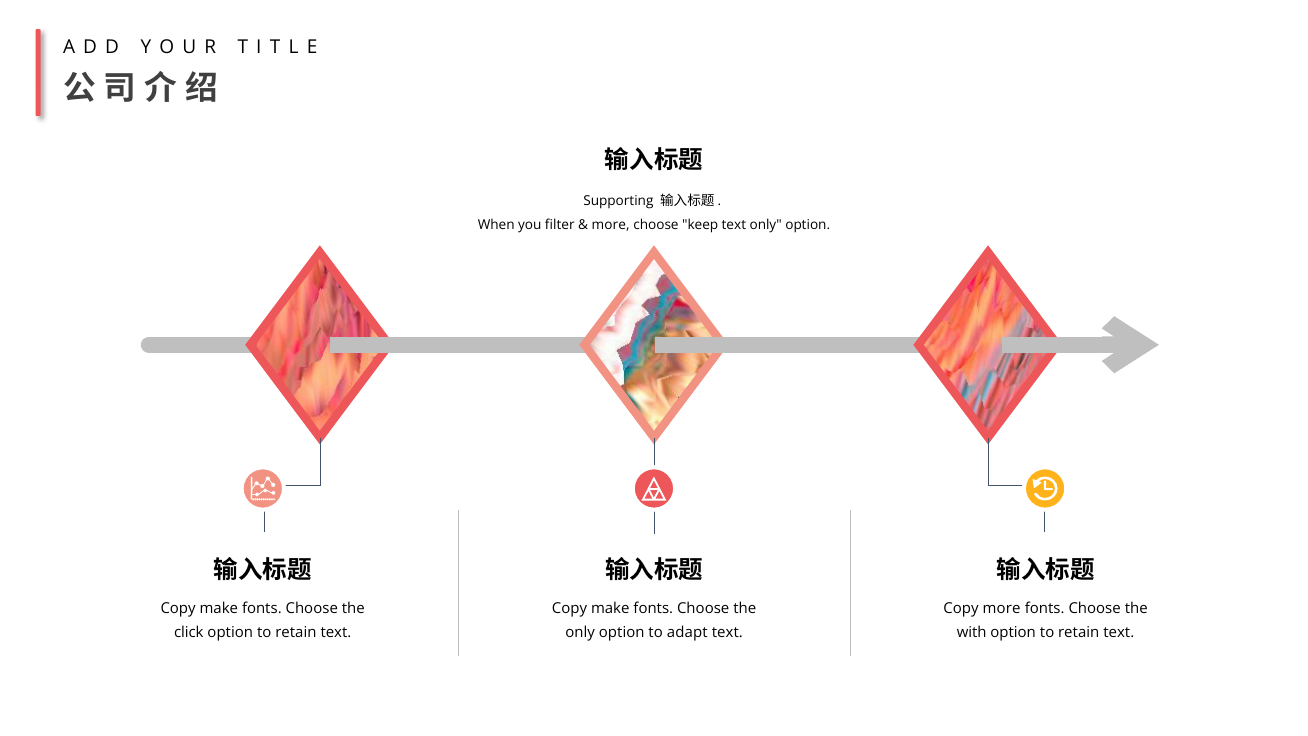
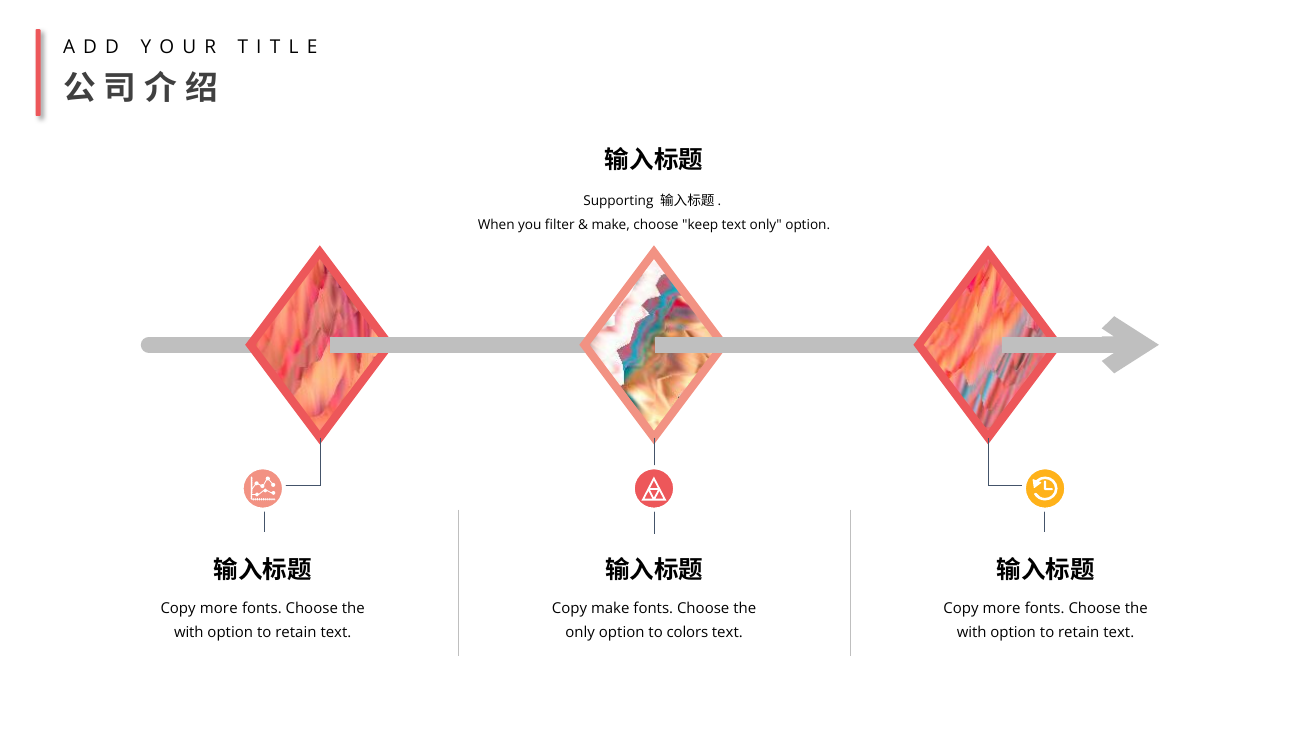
more: more -> make (611, 225)
make: make -> more (219, 609)
click: click -> with (189, 632)
adapt: adapt -> colors (687, 632)
